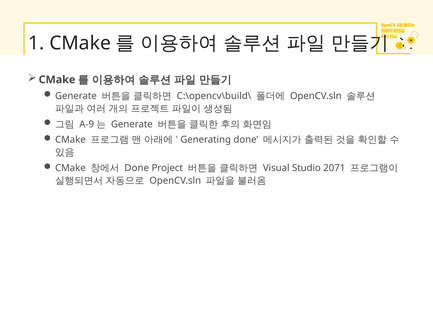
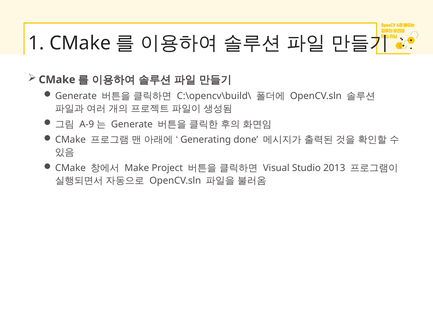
Done: Done -> Make (137, 168)
2071: 2071 -> 2013 (334, 168)
